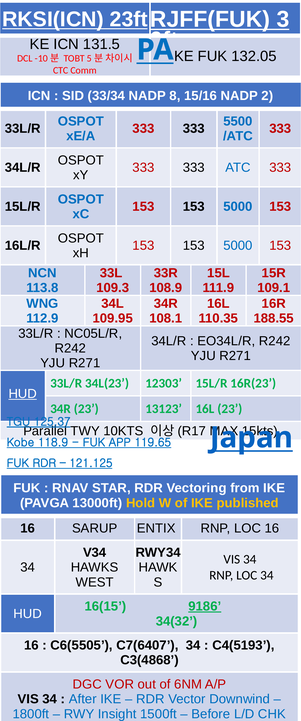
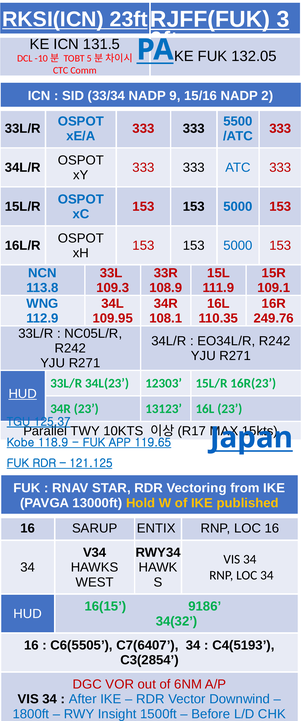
8: 8 -> 9 (175, 96)
188.55: 188.55 -> 249.76 (274, 318)
9186 underline: present -> none (205, 606)
C3(4868: C3(4868 -> C3(2854 (149, 659)
